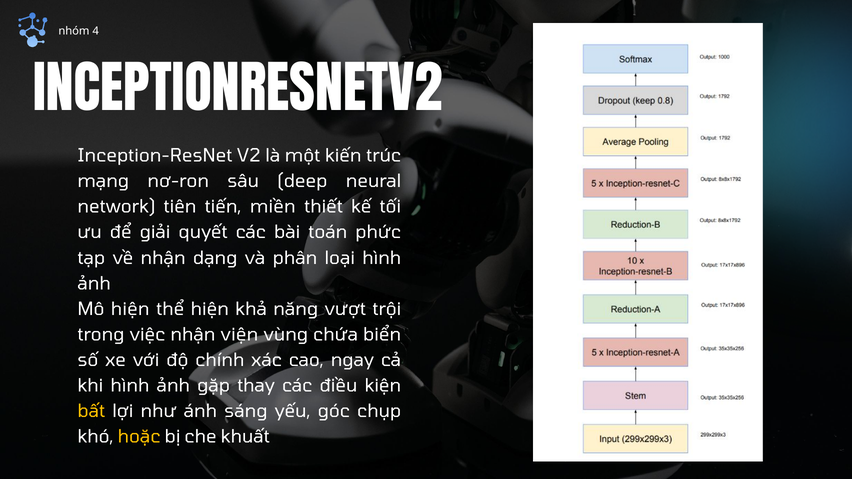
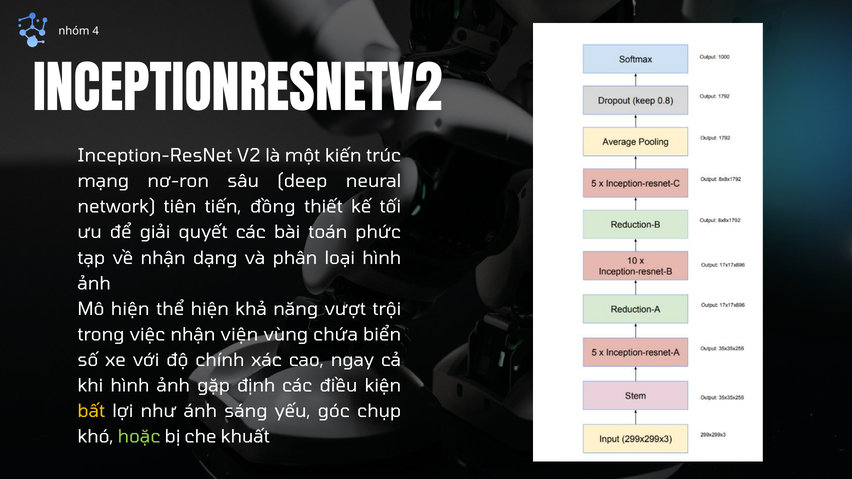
miền: miền -> đồng (273, 207)
thay: thay -> định (256, 386)
hoặc colour: yellow -> light green (139, 437)
